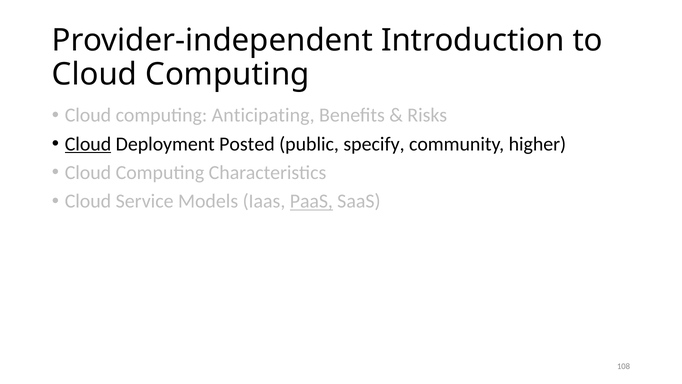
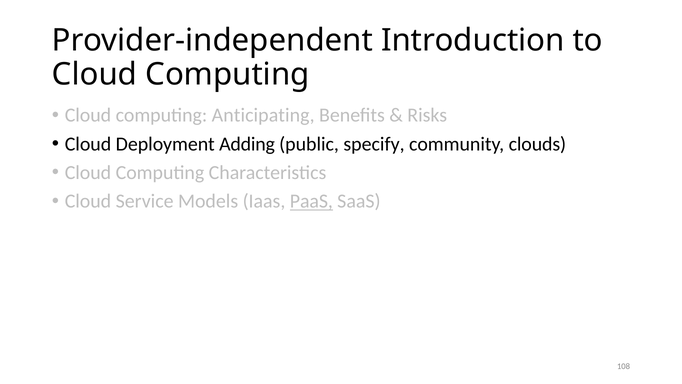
Cloud underline: present -> none (88, 144)
Posted: Posted -> Adding (247, 144)
higher: higher -> clouds (537, 144)
